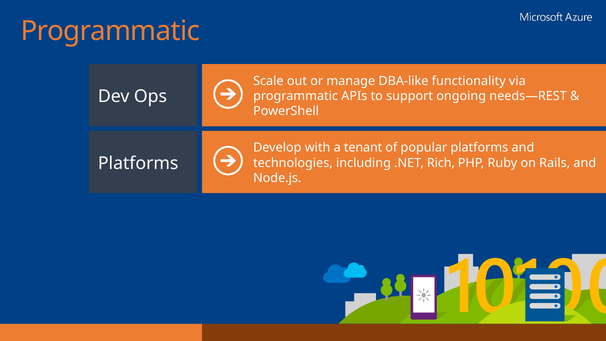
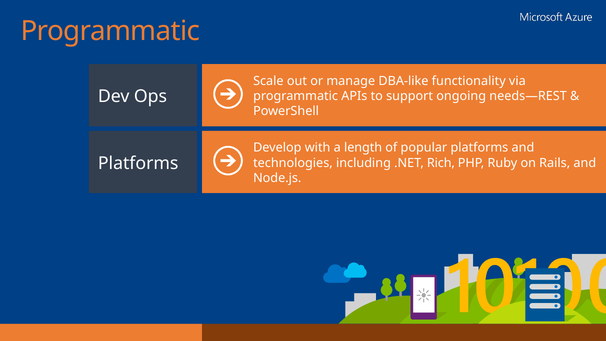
tenant: tenant -> length (363, 148)
